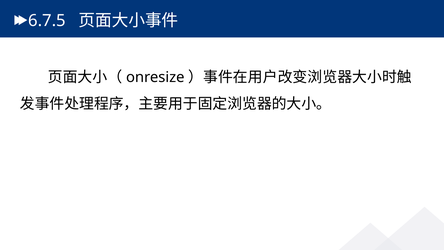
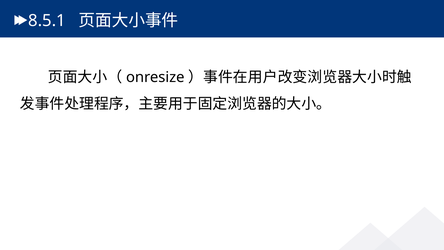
6.7.5: 6.7.5 -> 8.5.1 (47, 21)
